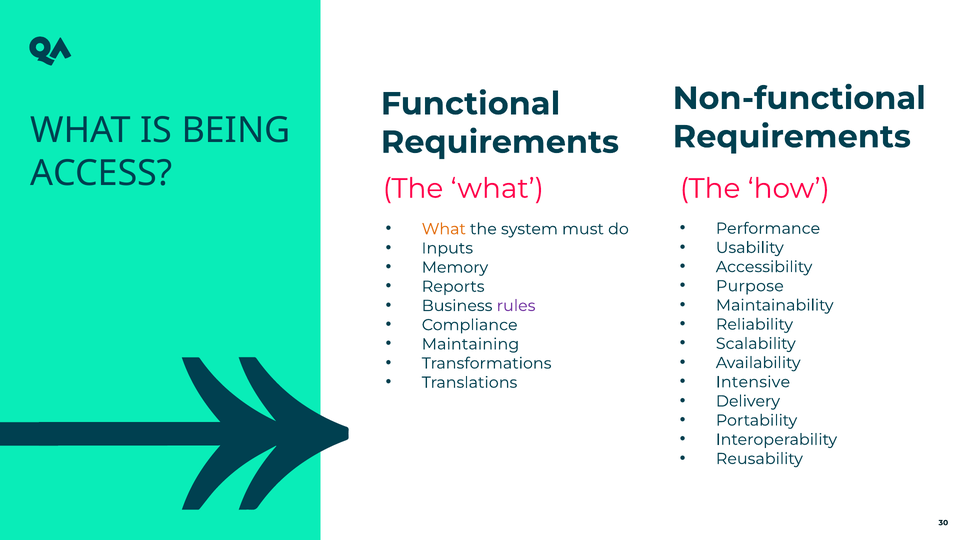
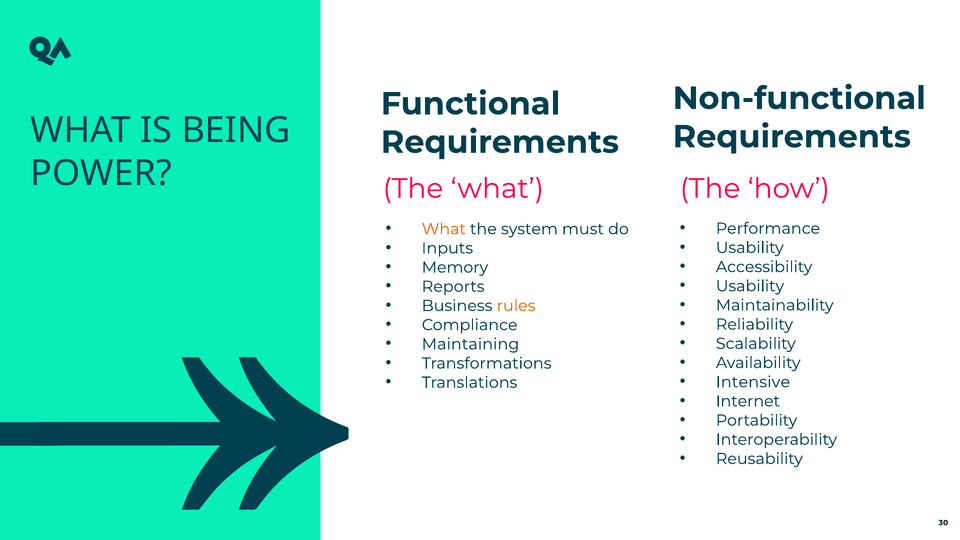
ACCESS: ACCESS -> POWER (101, 174)
Purpose: Purpose -> Usability (750, 286)
rules colour: purple -> orange (516, 306)
Delivery: Delivery -> Internet (748, 401)
